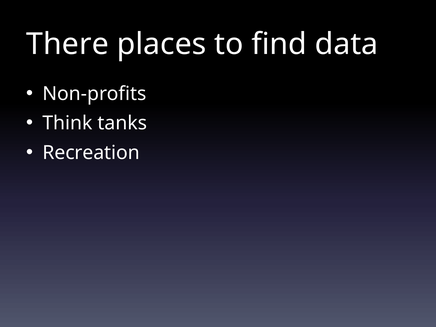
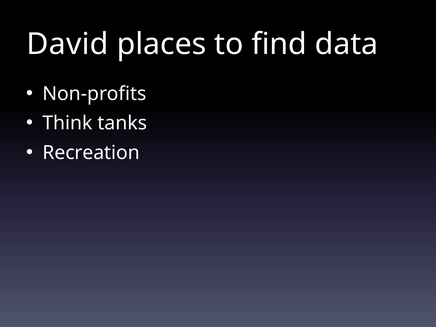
There: There -> David (67, 44)
